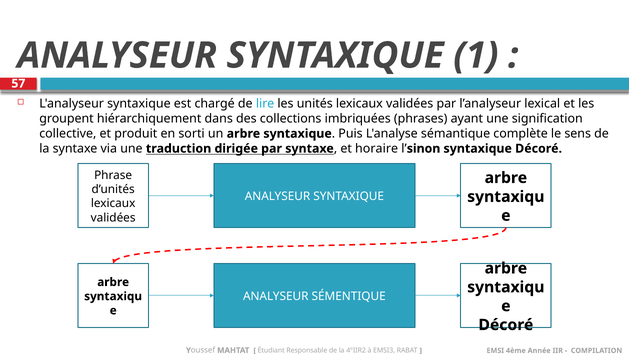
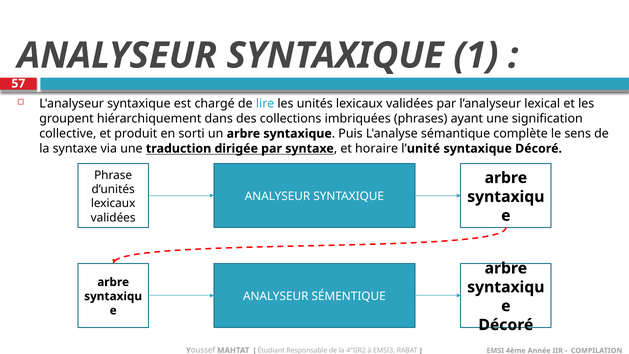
sinon: sinon -> unité (423, 148)
